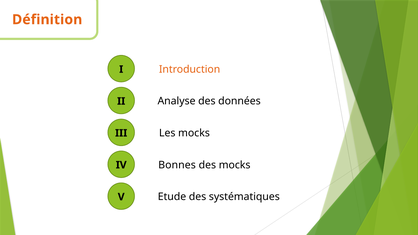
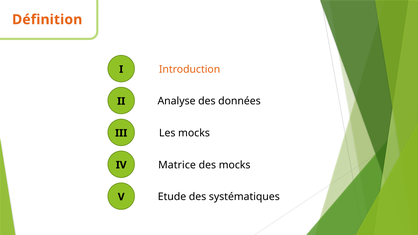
Bonnes: Bonnes -> Matrice (177, 165)
